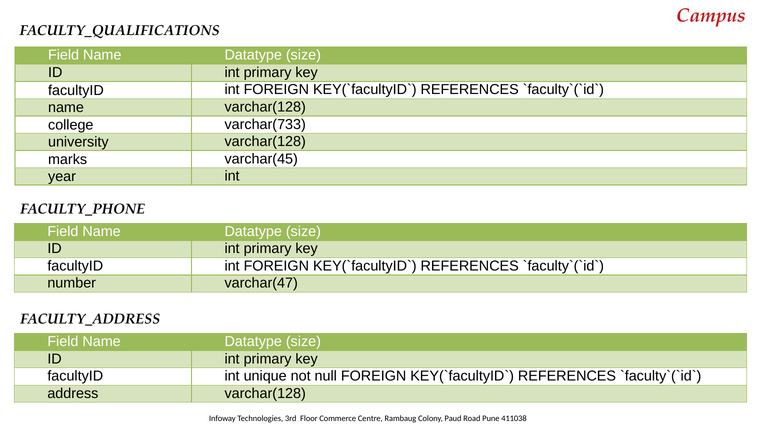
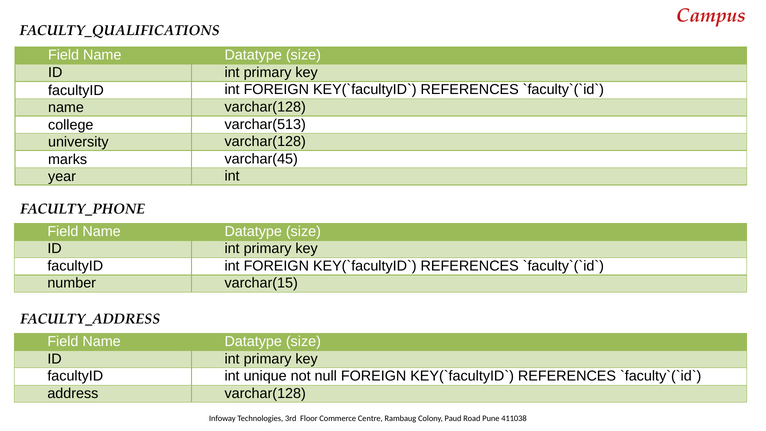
varchar(733: varchar(733 -> varchar(513 (265, 124)
varchar(47: varchar(47 -> varchar(15 (261, 283)
